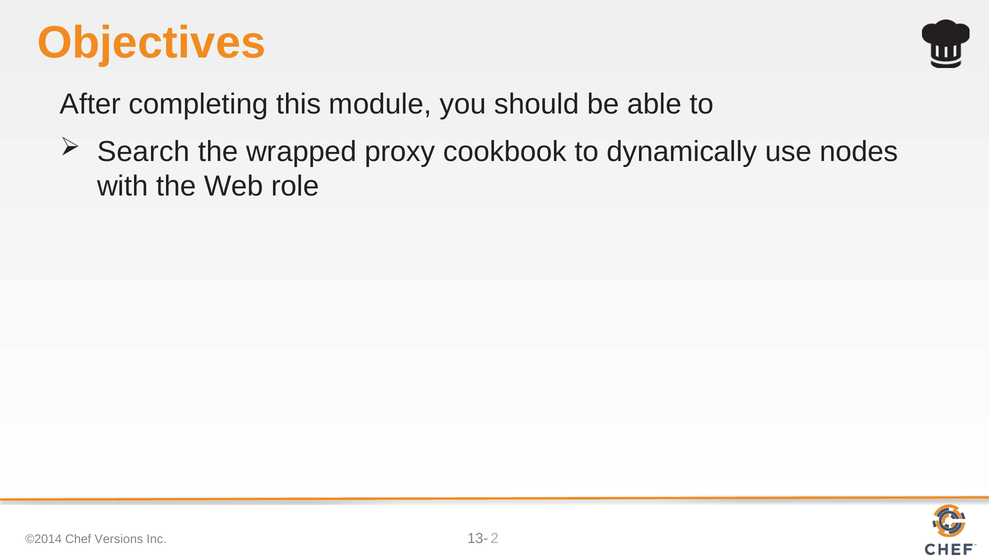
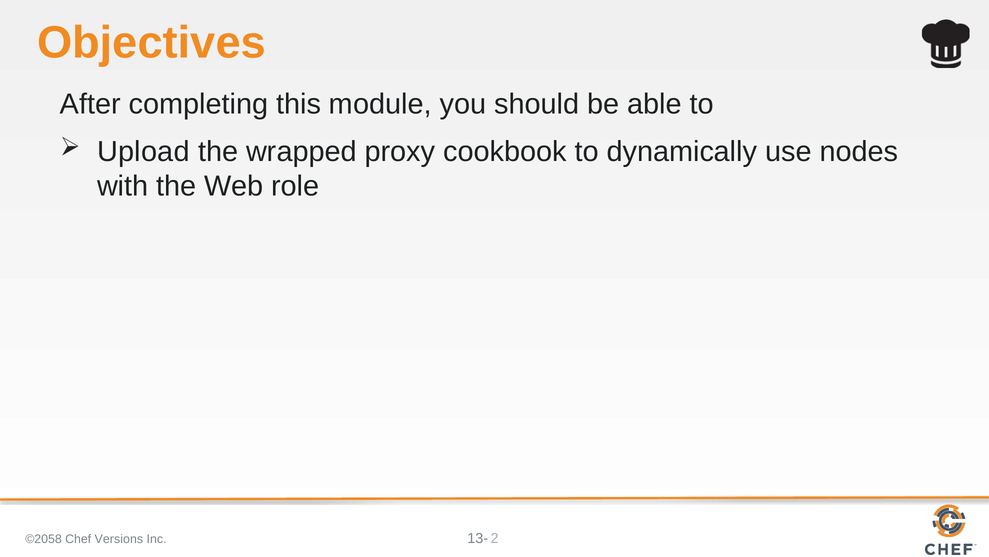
Search: Search -> Upload (143, 151)
©2014: ©2014 -> ©2058 (44, 538)
